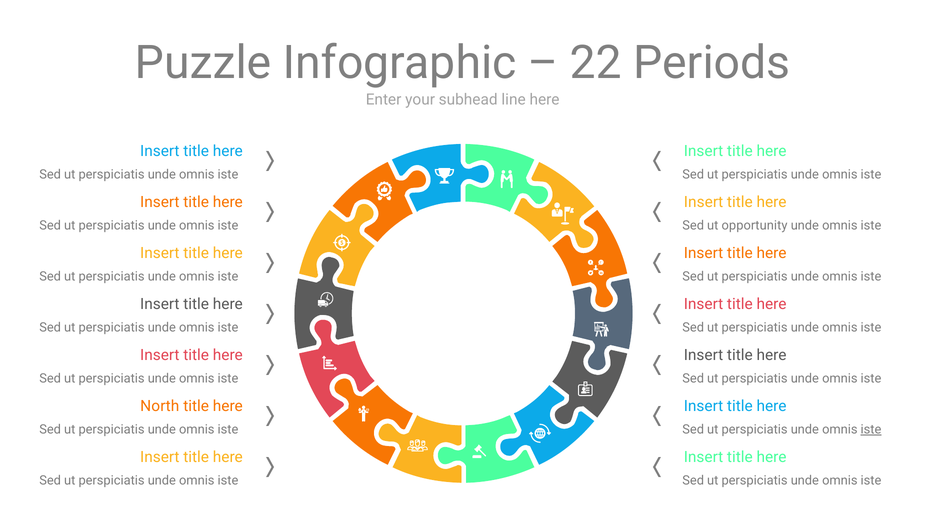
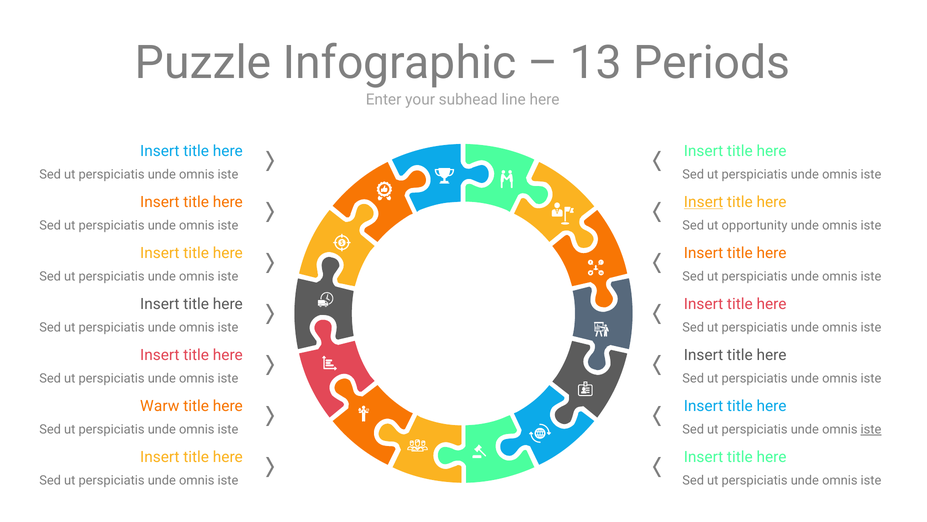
22: 22 -> 13 (596, 63)
Insert underline: none -> present (704, 202)
North: North -> Warw (160, 406)
